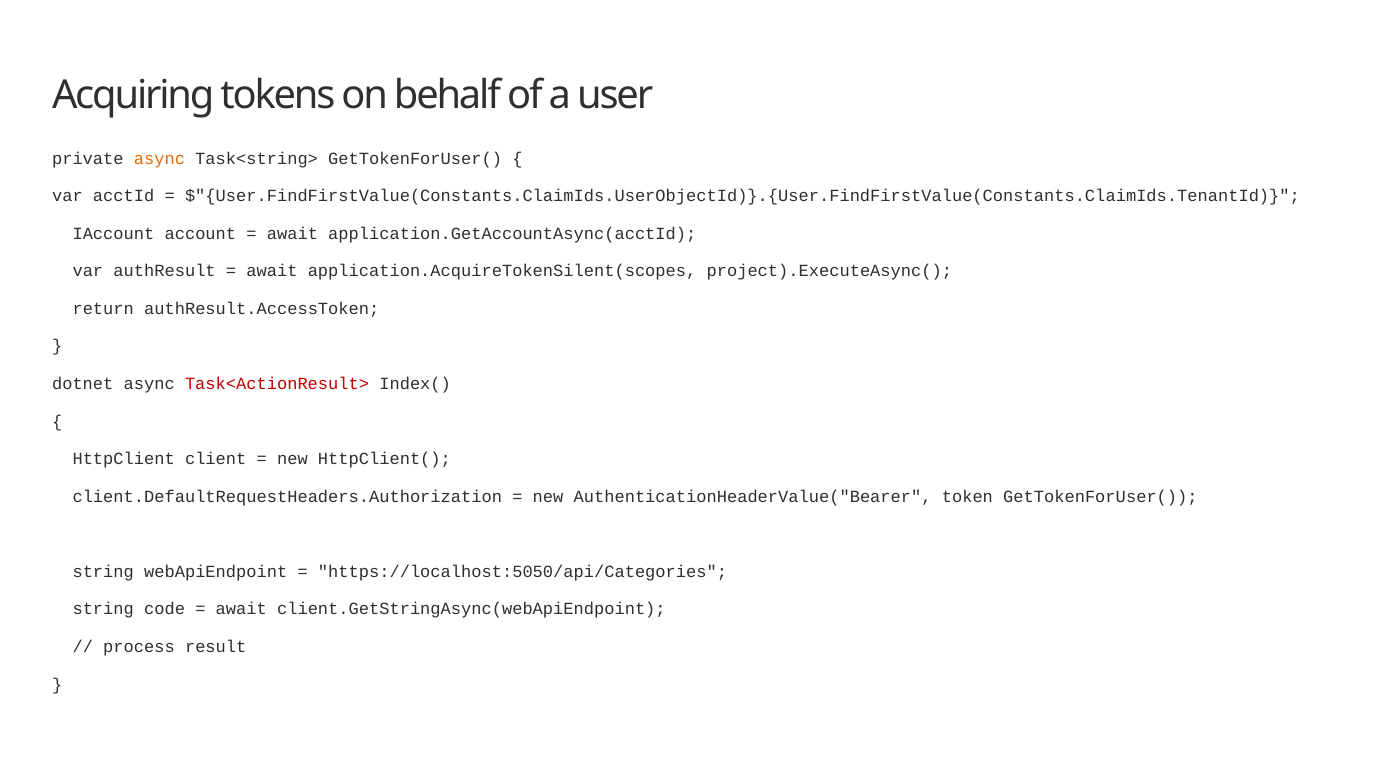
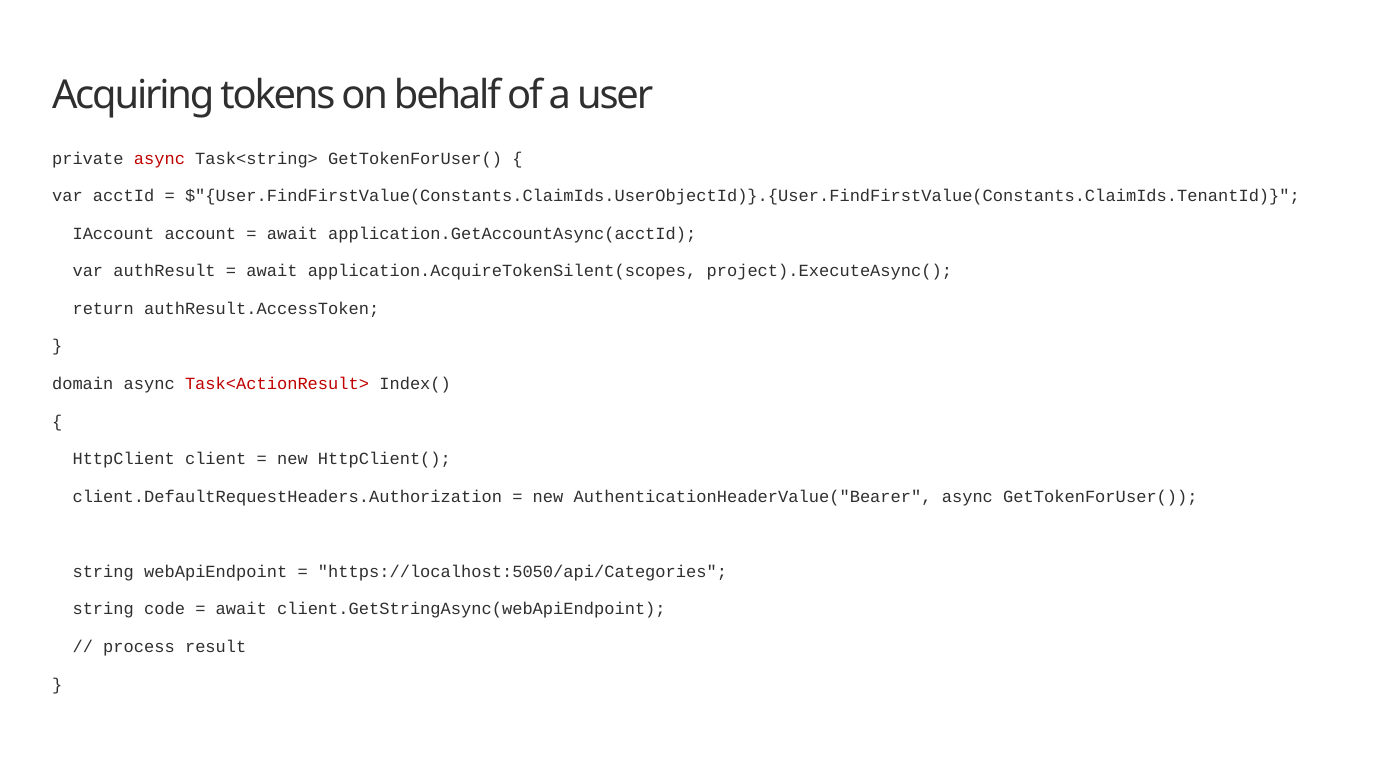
async colour: orange -> red (159, 159)
dotnet: dotnet -> domain (83, 384)
AuthenticationHeaderValue("Bearer token: token -> async (967, 497)
